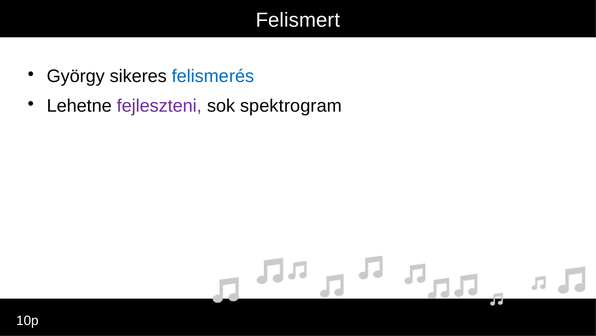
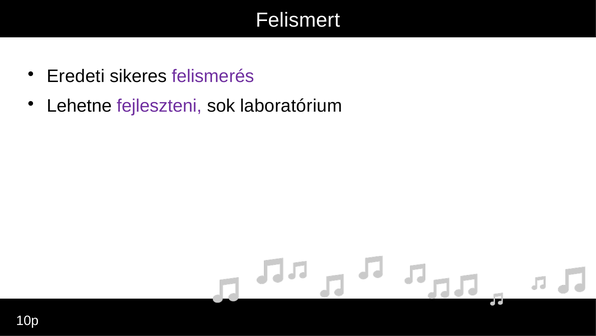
György: György -> Eredeti (76, 76)
felismerés colour: blue -> purple (213, 76)
spektrogram: spektrogram -> laboratórium (291, 106)
